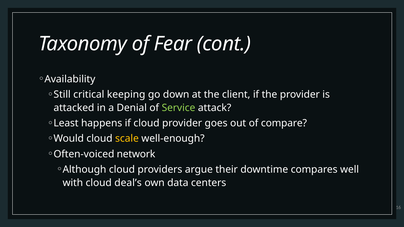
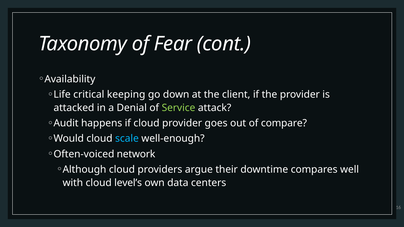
Still: Still -> Life (62, 95)
Least: Least -> Audit (66, 123)
scale colour: yellow -> light blue (127, 139)
deal’s: deal’s -> level’s (128, 183)
